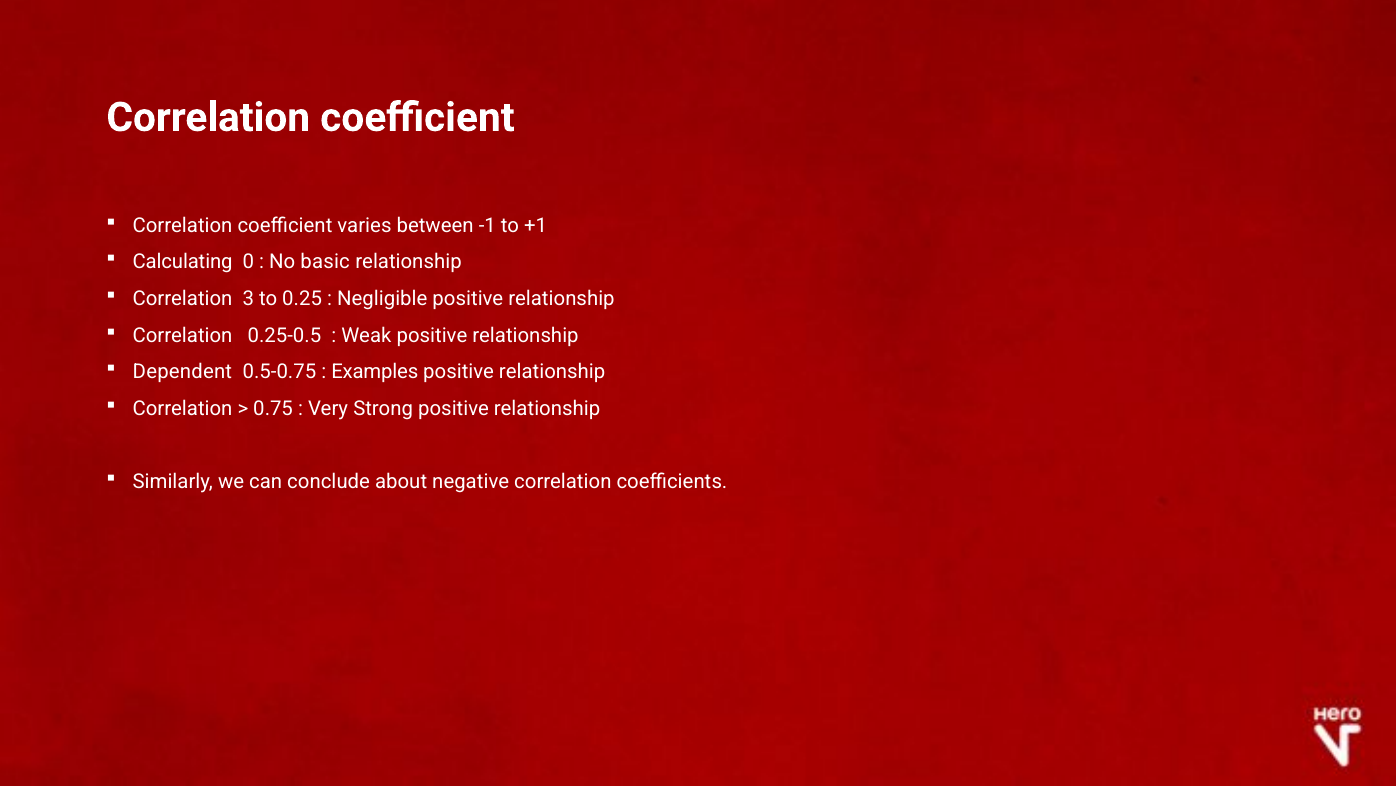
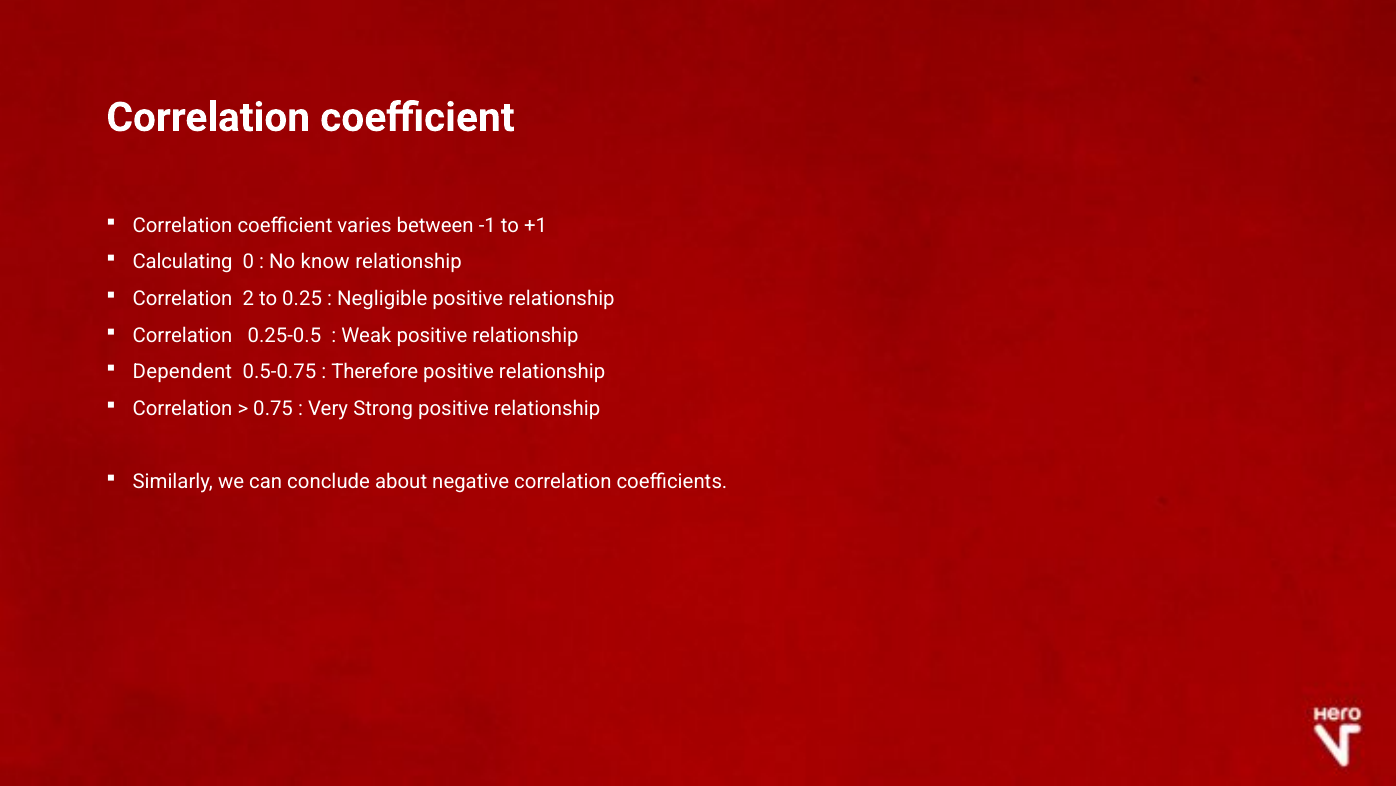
basic: basic -> know (325, 262)
3: 3 -> 2 (248, 298)
Examples: Examples -> Therefore (375, 372)
